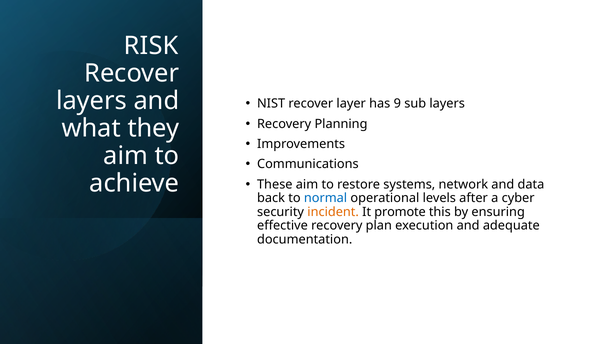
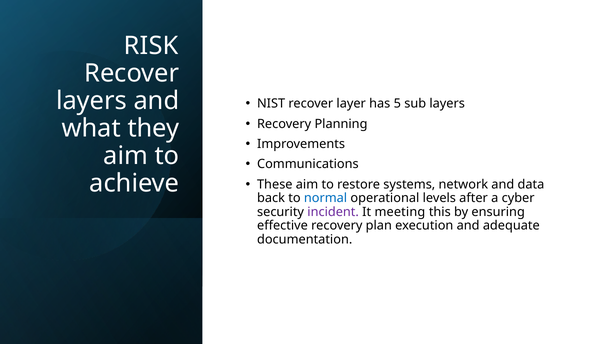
9: 9 -> 5 (397, 104)
incident colour: orange -> purple (333, 212)
promote: promote -> meeting (400, 212)
